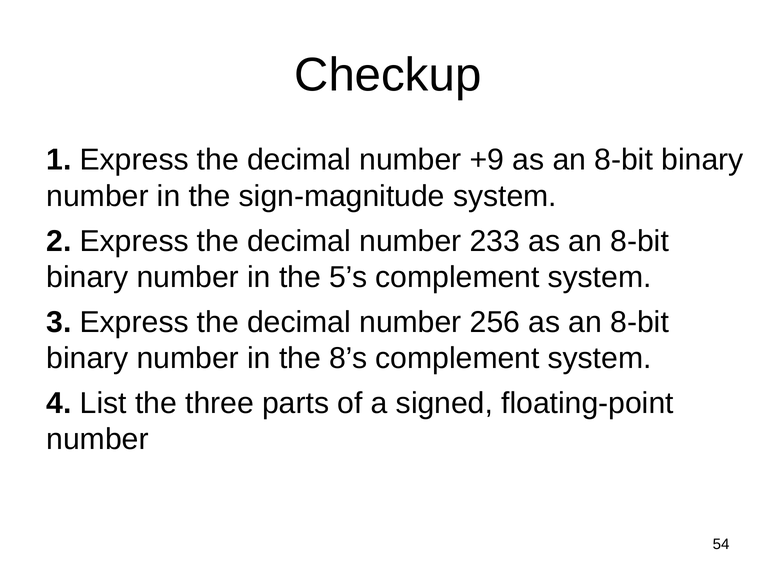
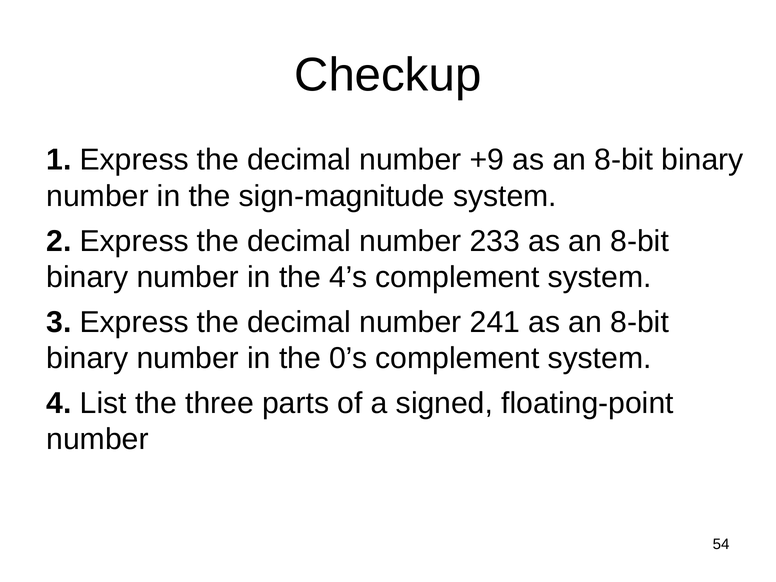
5’s: 5’s -> 4’s (348, 277)
256: 256 -> 241 (495, 322)
8’s: 8’s -> 0’s (348, 358)
